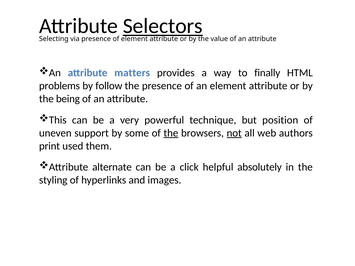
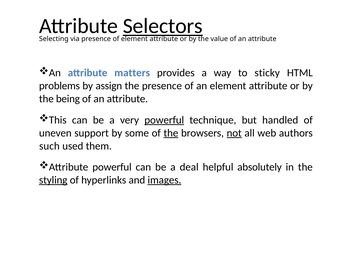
finally: finally -> sticky (267, 73)
follow: follow -> assign (109, 86)
powerful underline: none -> present (164, 120)
position: position -> handled (280, 120)
print: print -> such (49, 146)
Attribute alternate: alternate -> powerful (112, 167)
click: click -> deal (189, 167)
styling underline: none -> present (53, 180)
images underline: none -> present (164, 180)
